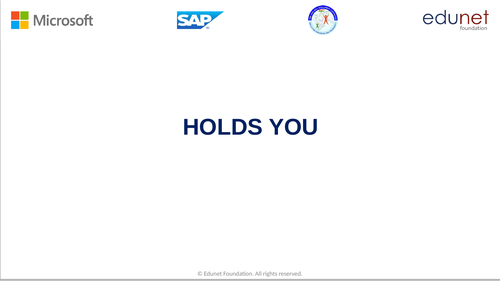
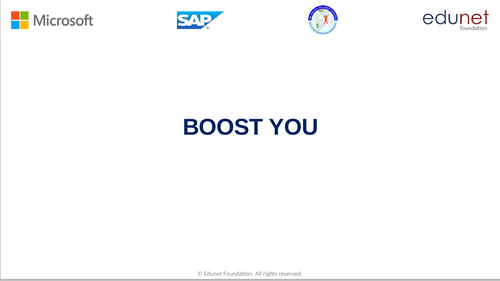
HOLDS: HOLDS -> BOOST (223, 128)
